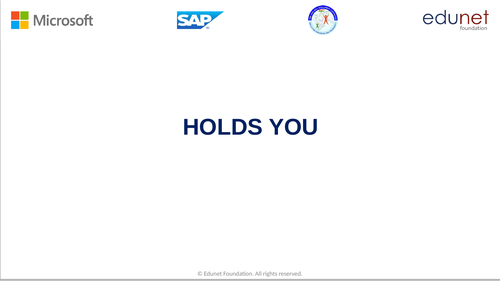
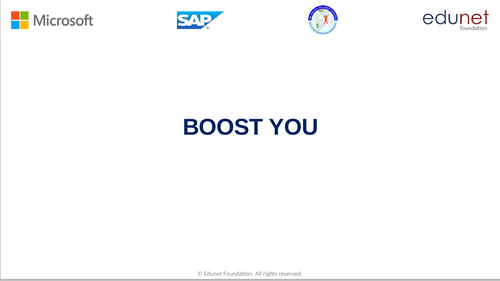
HOLDS: HOLDS -> BOOST (223, 128)
